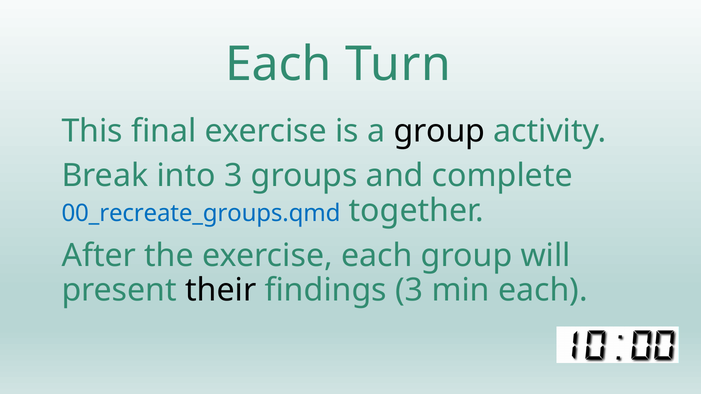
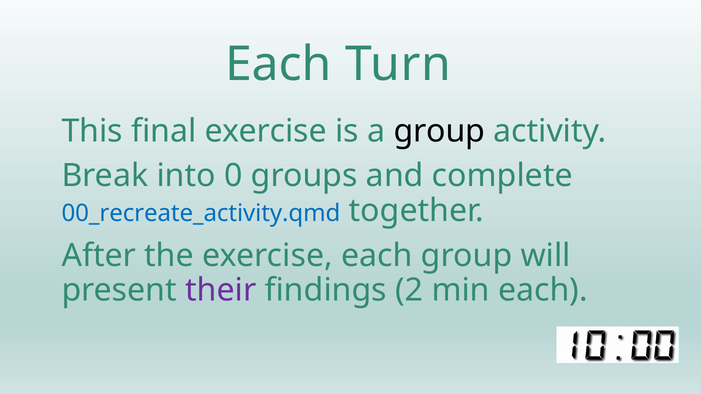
into 3: 3 -> 0 (233, 176)
00_recreate_groups.qmd: 00_recreate_groups.qmd -> 00_recreate_activity.qmd (201, 213)
their colour: black -> purple (221, 290)
findings 3: 3 -> 2 (409, 290)
